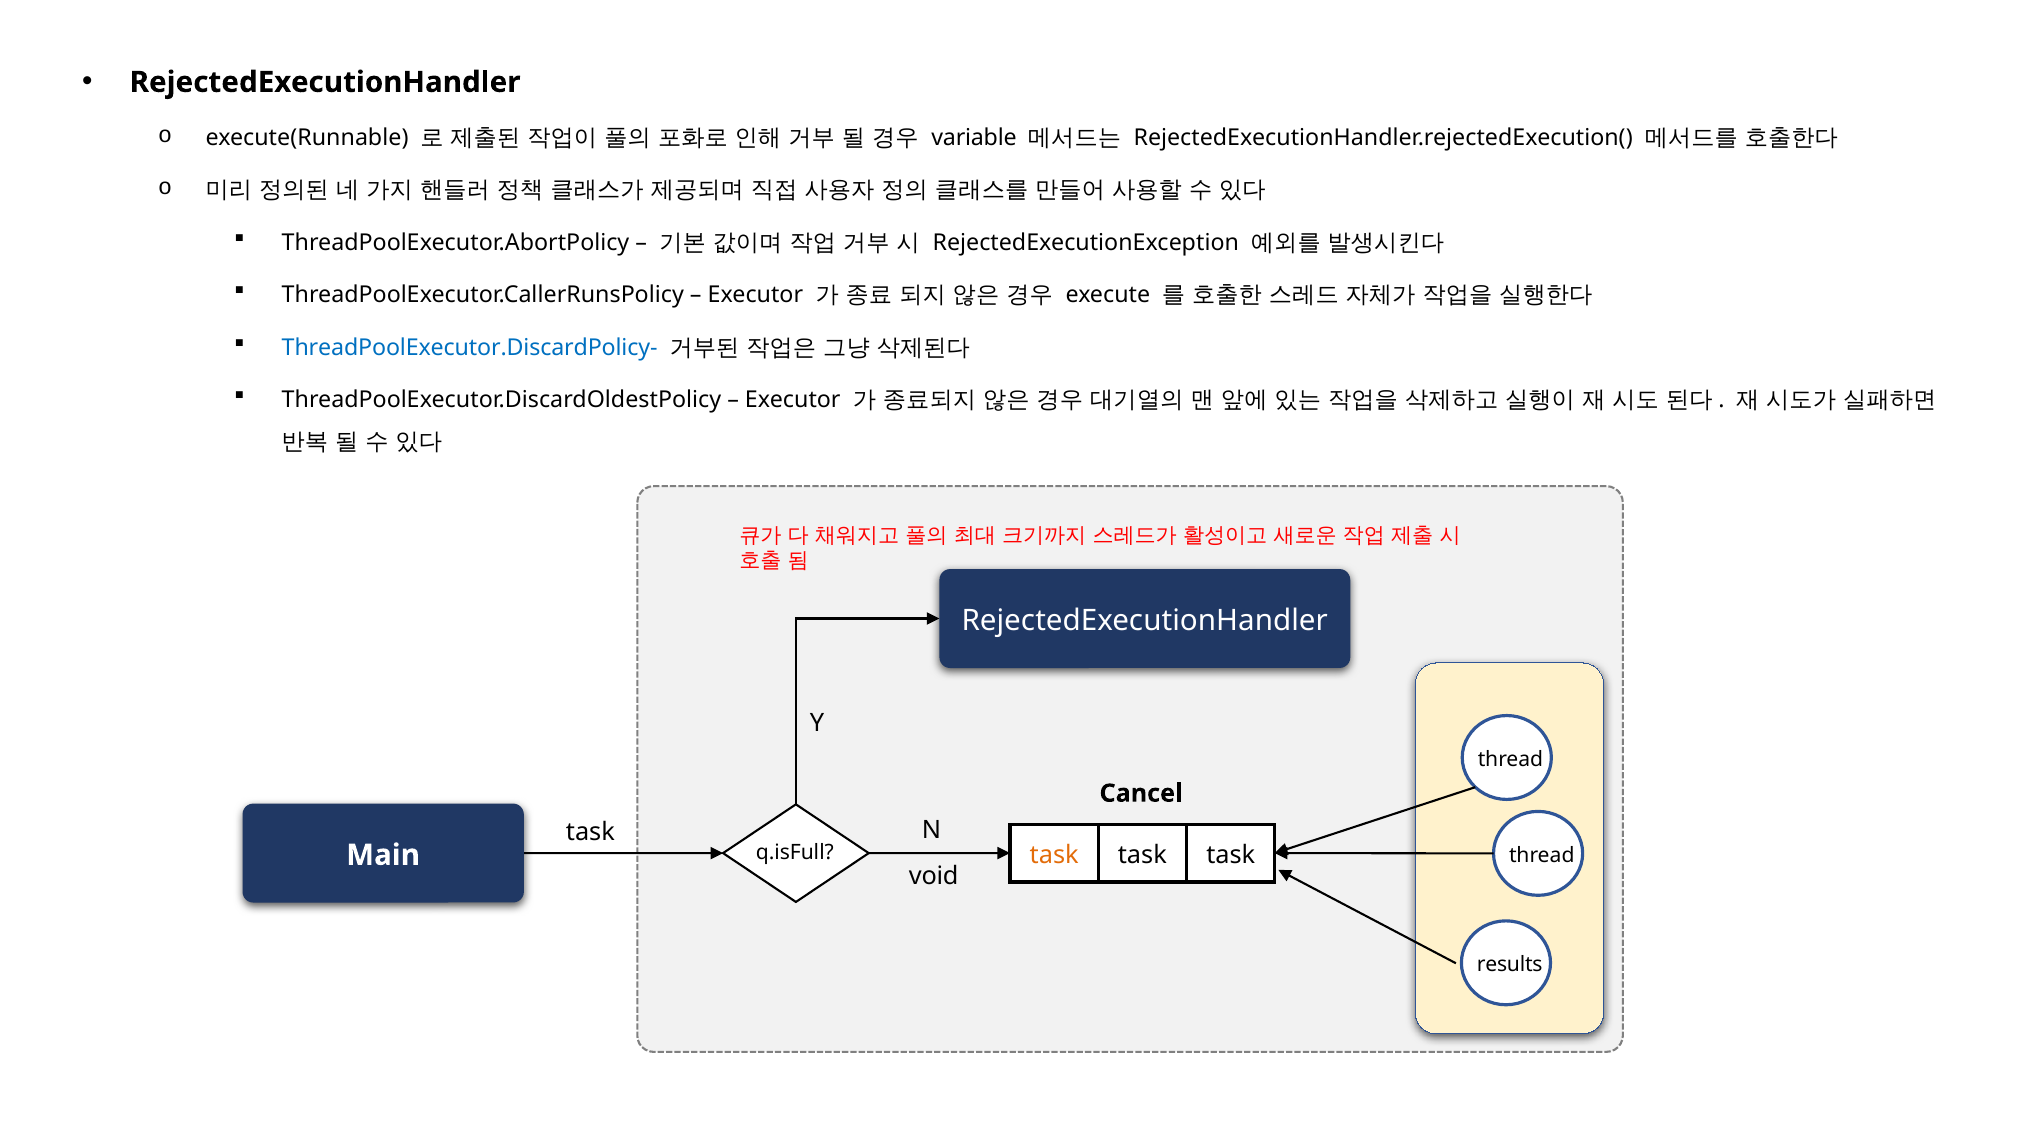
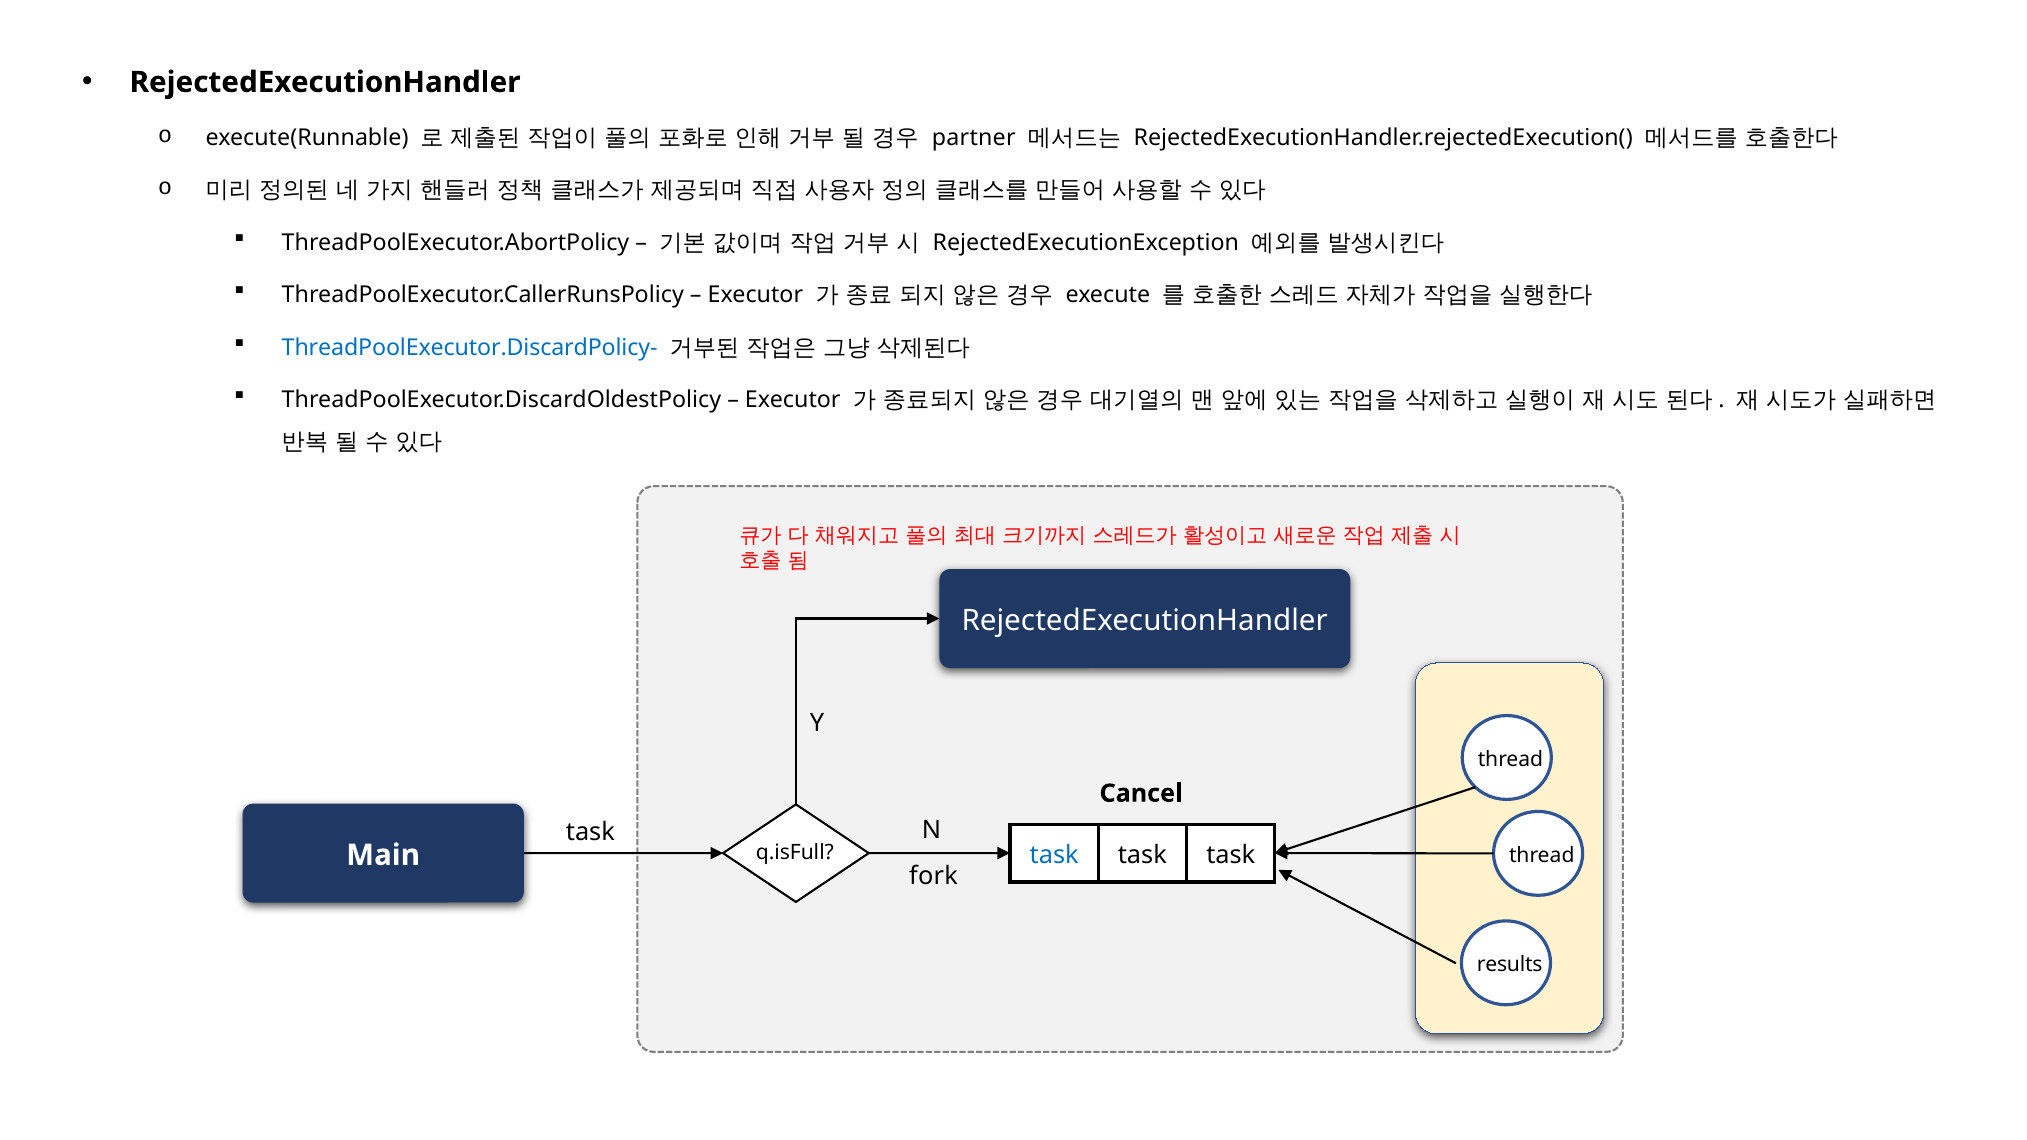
variable: variable -> partner (974, 138)
task colour: orange -> blue (1054, 855)
void: void -> fork (934, 877)
